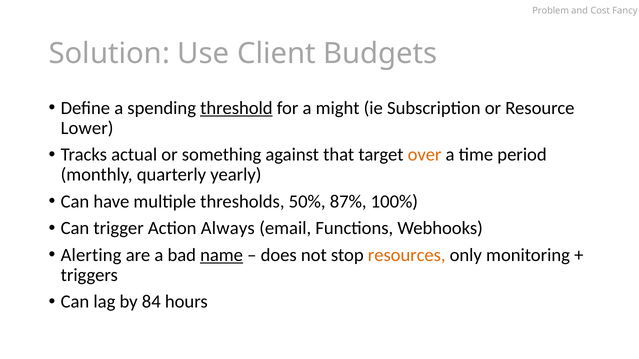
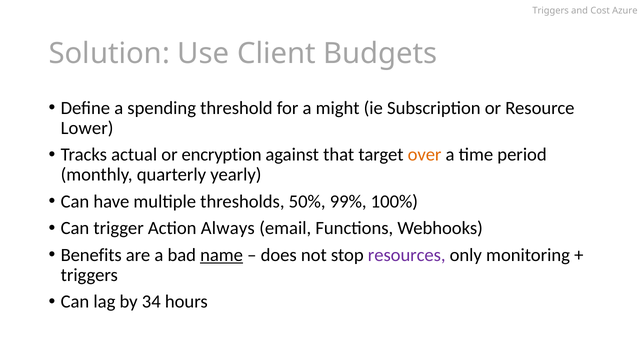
Problem: Problem -> Triggers (551, 10)
Fancy: Fancy -> Azure (625, 10)
threshold underline: present -> none (236, 108)
something: something -> encryption (222, 155)
87%: 87% -> 99% (348, 202)
Alerting: Alerting -> Benefits (91, 255)
resources colour: orange -> purple (407, 255)
84: 84 -> 34 (151, 302)
